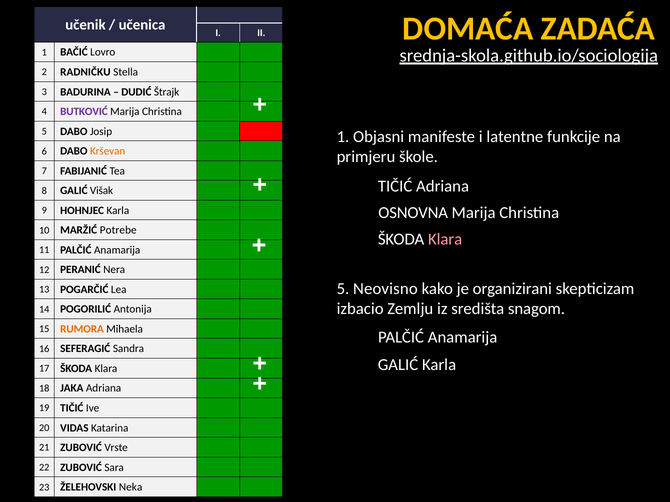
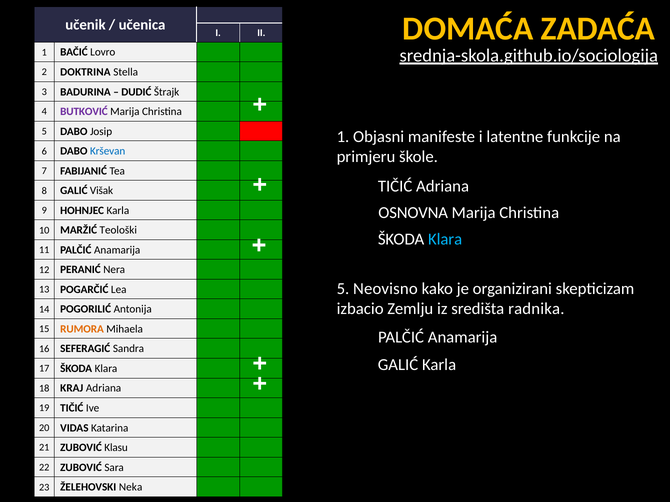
RADNIČKU: RADNIČKU -> DOKTRINA (85, 72)
Krševan colour: orange -> blue (108, 151)
Potrebe: Potrebe -> Teološki (118, 230)
Klara colour: pink -> light blue (445, 239)
snagom: snagom -> radnika (536, 309)
JAKA: JAKA -> KRAJ (72, 389)
Vrste: Vrste -> Klasu (116, 448)
